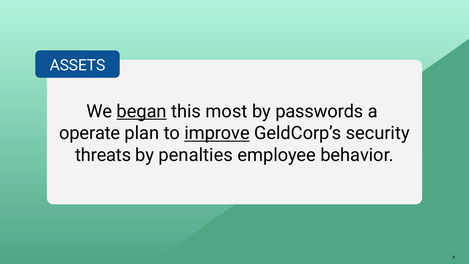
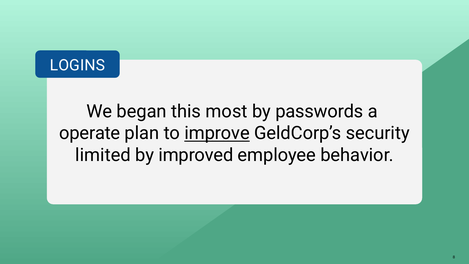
ASSETS: ASSETS -> LOGINS (77, 65)
began underline: present -> none (142, 111)
threats: threats -> limited (103, 155)
penalties: penalties -> improved (196, 155)
